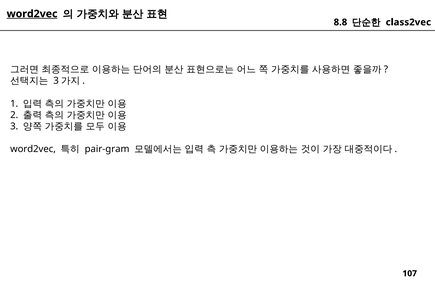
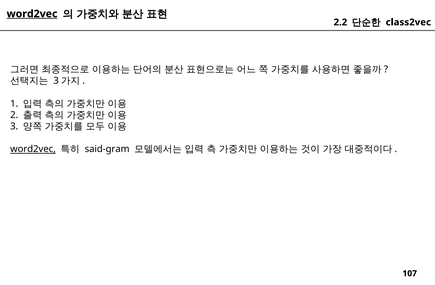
8.8: 8.8 -> 2.2 (340, 22)
word2vec underline: none -> present (33, 150)
pair-gram: pair-gram -> said-gram (107, 150)
